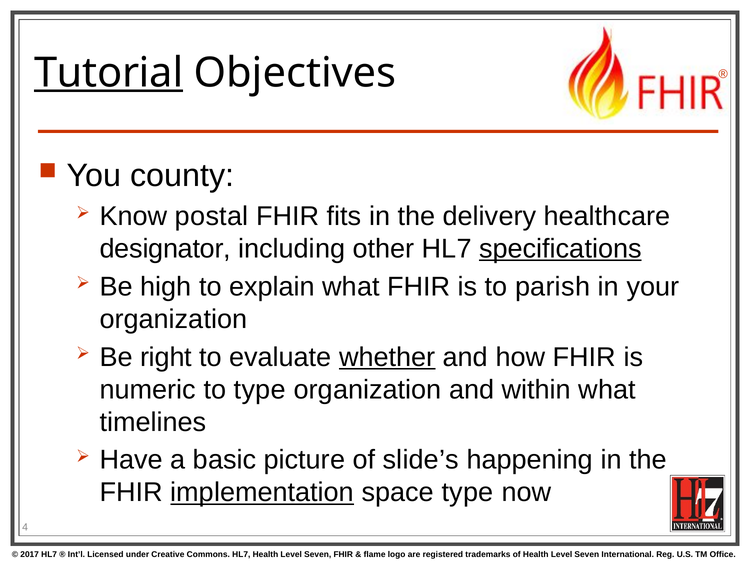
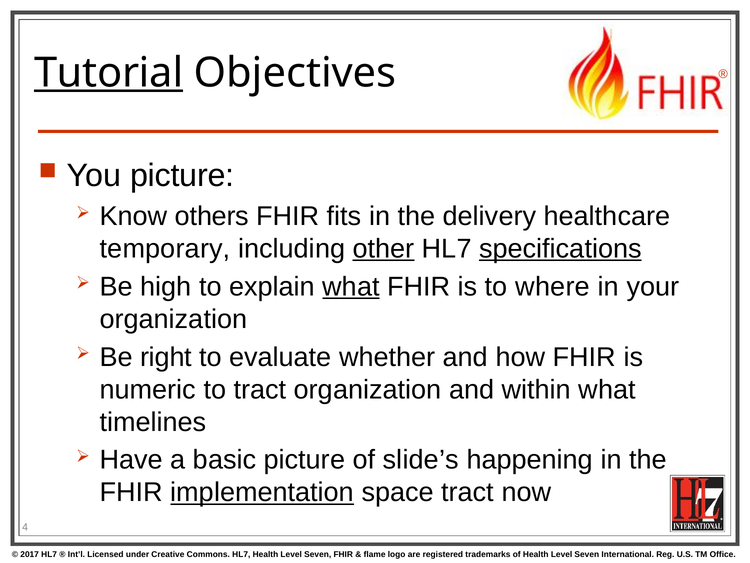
You county: county -> picture (182, 175)
postal: postal -> others (212, 216)
designator: designator -> temporary (165, 249)
other underline: none -> present (383, 249)
what underline: none -> present (351, 286)
parish: parish -> where (553, 286)
whether underline: present -> none (387, 357)
to type: type -> tract (260, 389)
space type: type -> tract (468, 492)
